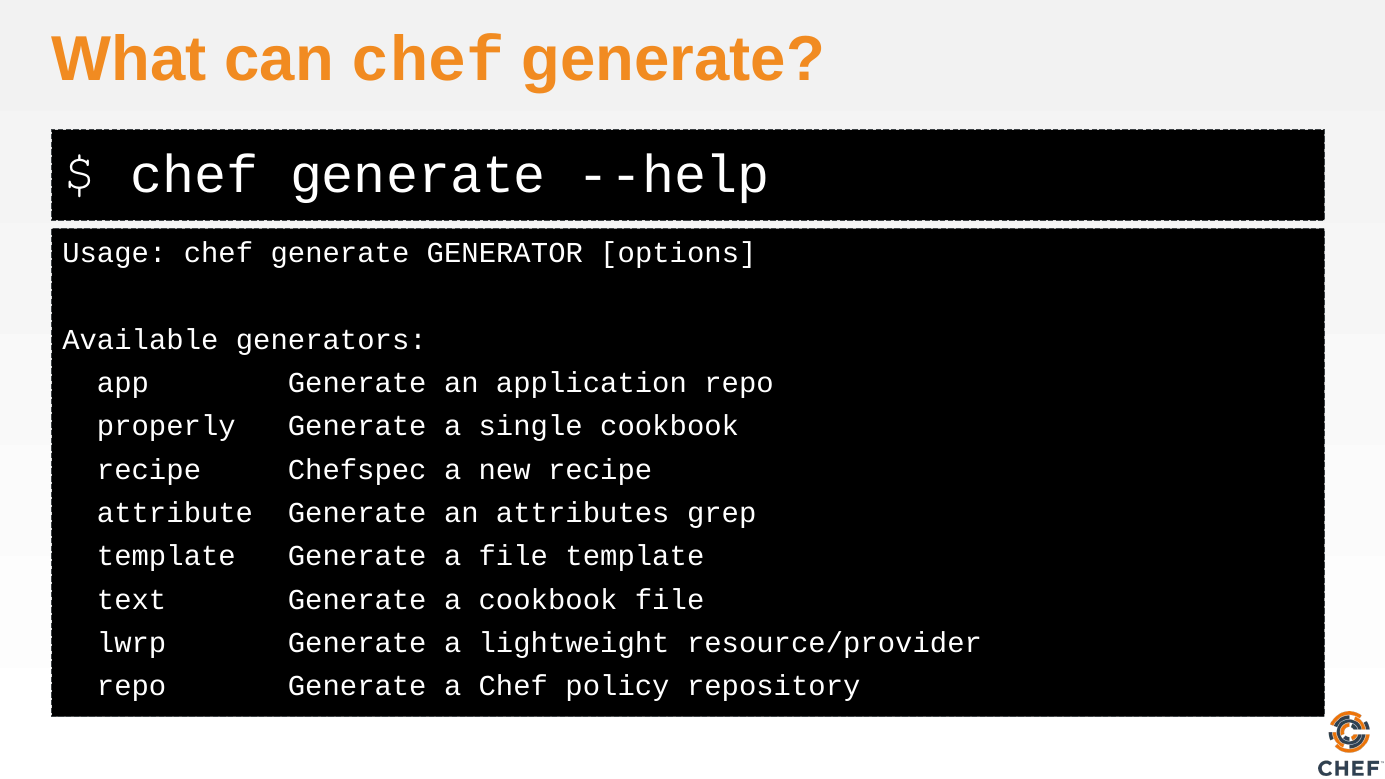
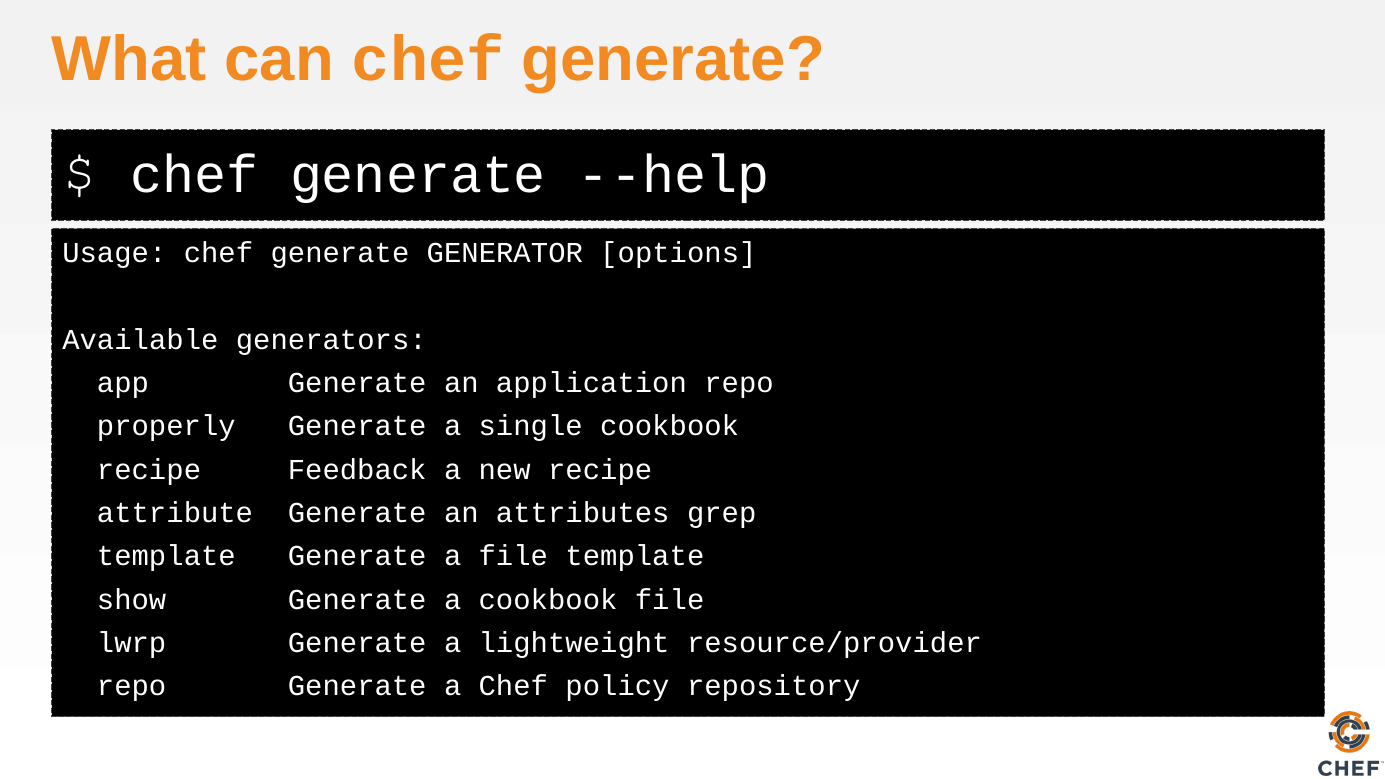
Chefspec: Chefspec -> Feedback (357, 470)
text: text -> show (132, 600)
